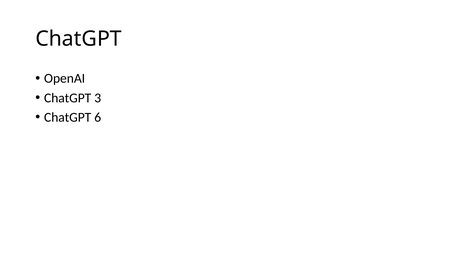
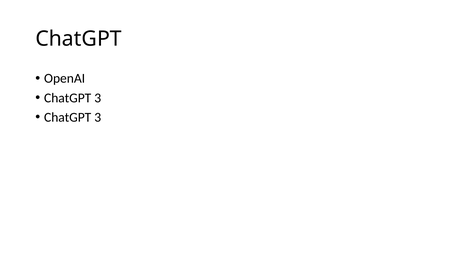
6: 6 -> 3 (98, 117)
